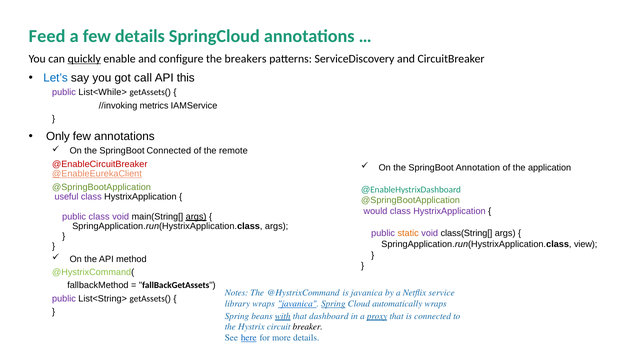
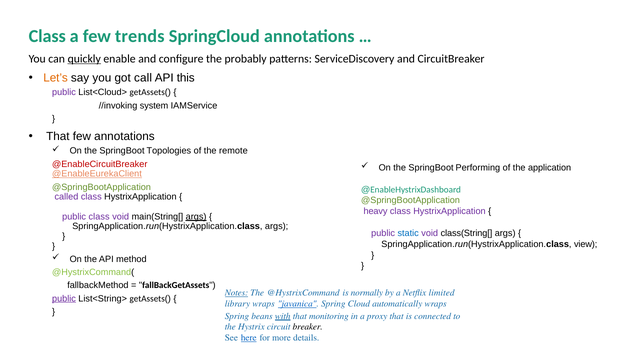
Feed: Feed -> Class (47, 36)
few details: details -> trends (140, 36)
breakers: breakers -> probably (246, 59)
Let’s colour: blue -> orange (56, 78)
List<While>: List<While> -> List<Cloud> (103, 92)
metrics: metrics -> system (154, 106)
Only: Only -> That (58, 136)
SpringBoot Connected: Connected -> Topologies (169, 151)
Annotation: Annotation -> Performing (478, 168)
useful: useful -> called (66, 197)
would: would -> heavy (376, 211)
static colour: orange -> blue (408, 233)
Notes underline: none -> present (236, 293)
is javanica: javanica -> normally (367, 293)
service: service -> limited (442, 293)
public underline: none -> present (64, 299)
Spring underline: present -> none (333, 304)
dashboard: dashboard -> monitoring (329, 316)
proxy underline: present -> none (377, 316)
